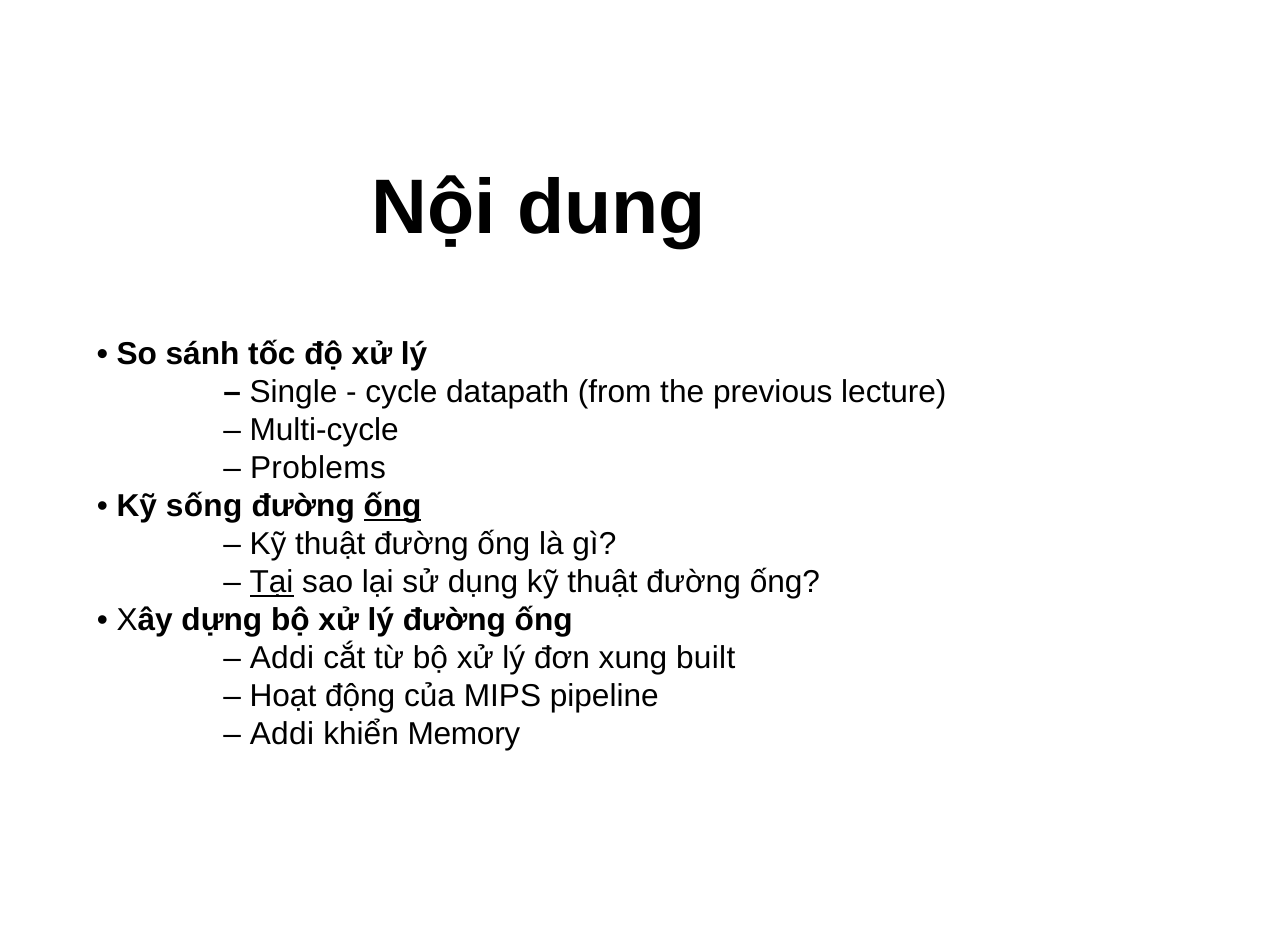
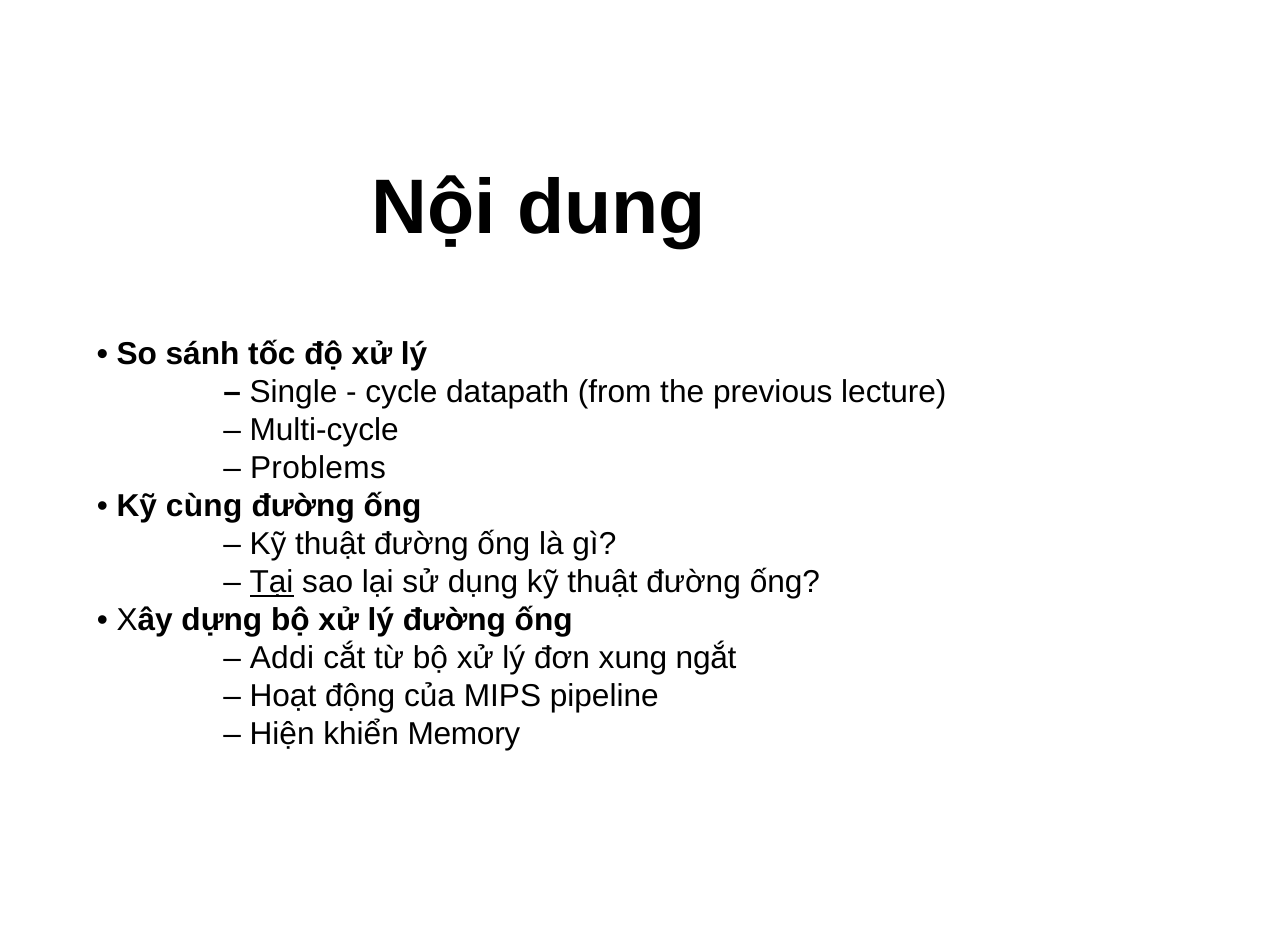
sống: sống -> cùng (204, 506)
ống underline: present -> none (393, 506)
built: built -> ngắt (706, 658)
Addi: Addi -> Hiện (282, 734)
